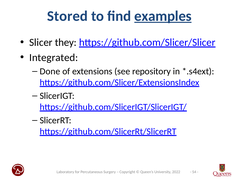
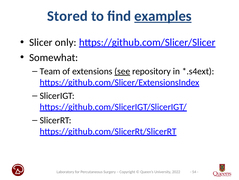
they: they -> only (66, 42)
Integrated: Integrated -> Somewhat (54, 57)
Done: Done -> Team (50, 71)
see underline: none -> present (122, 71)
